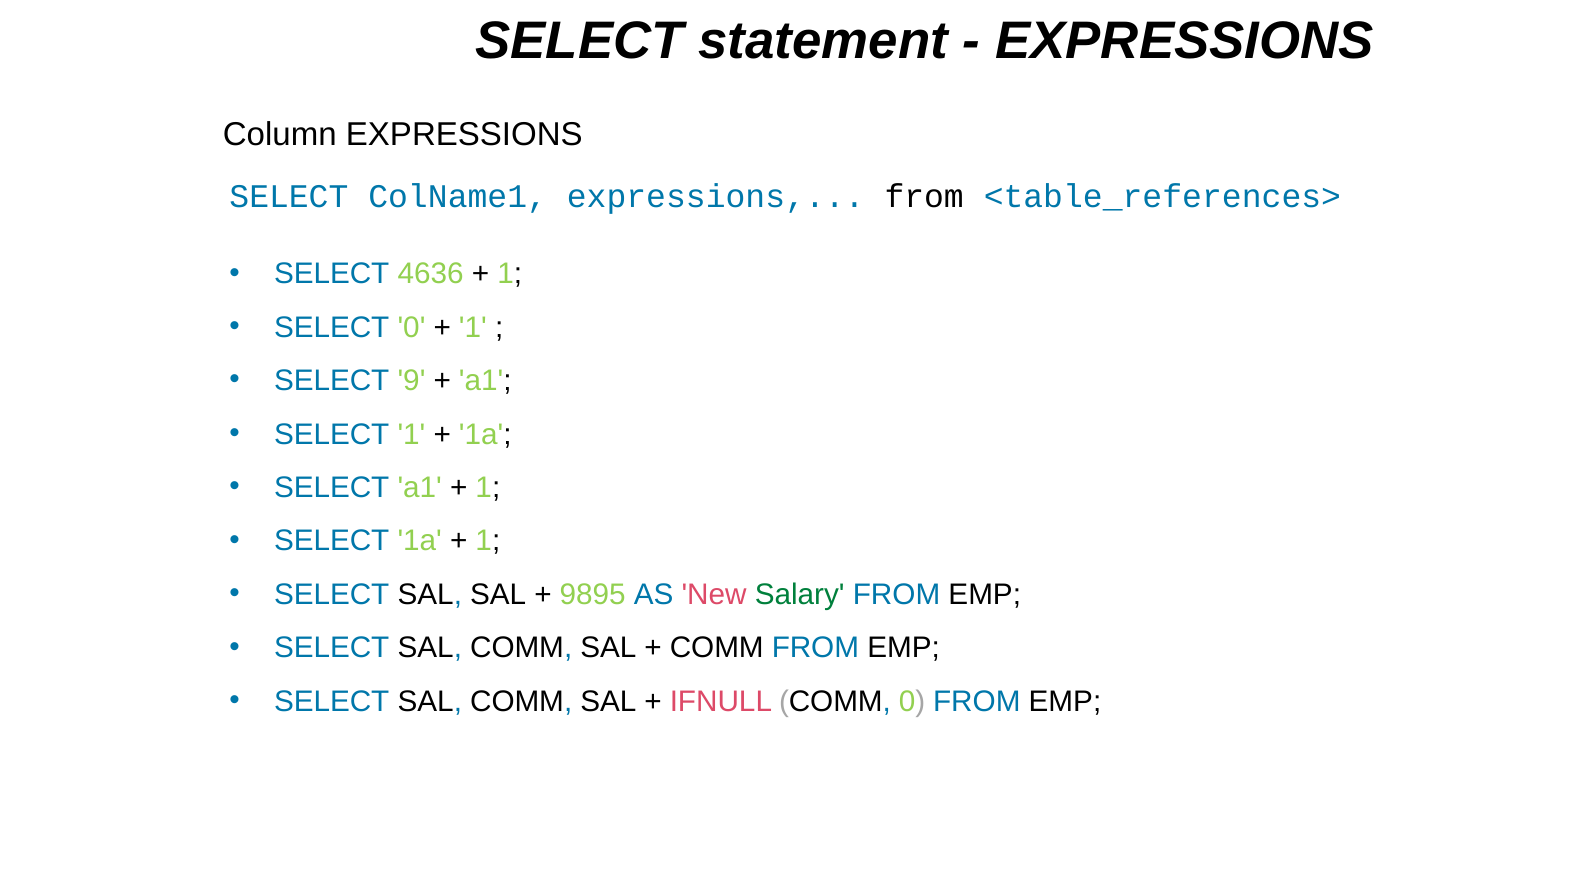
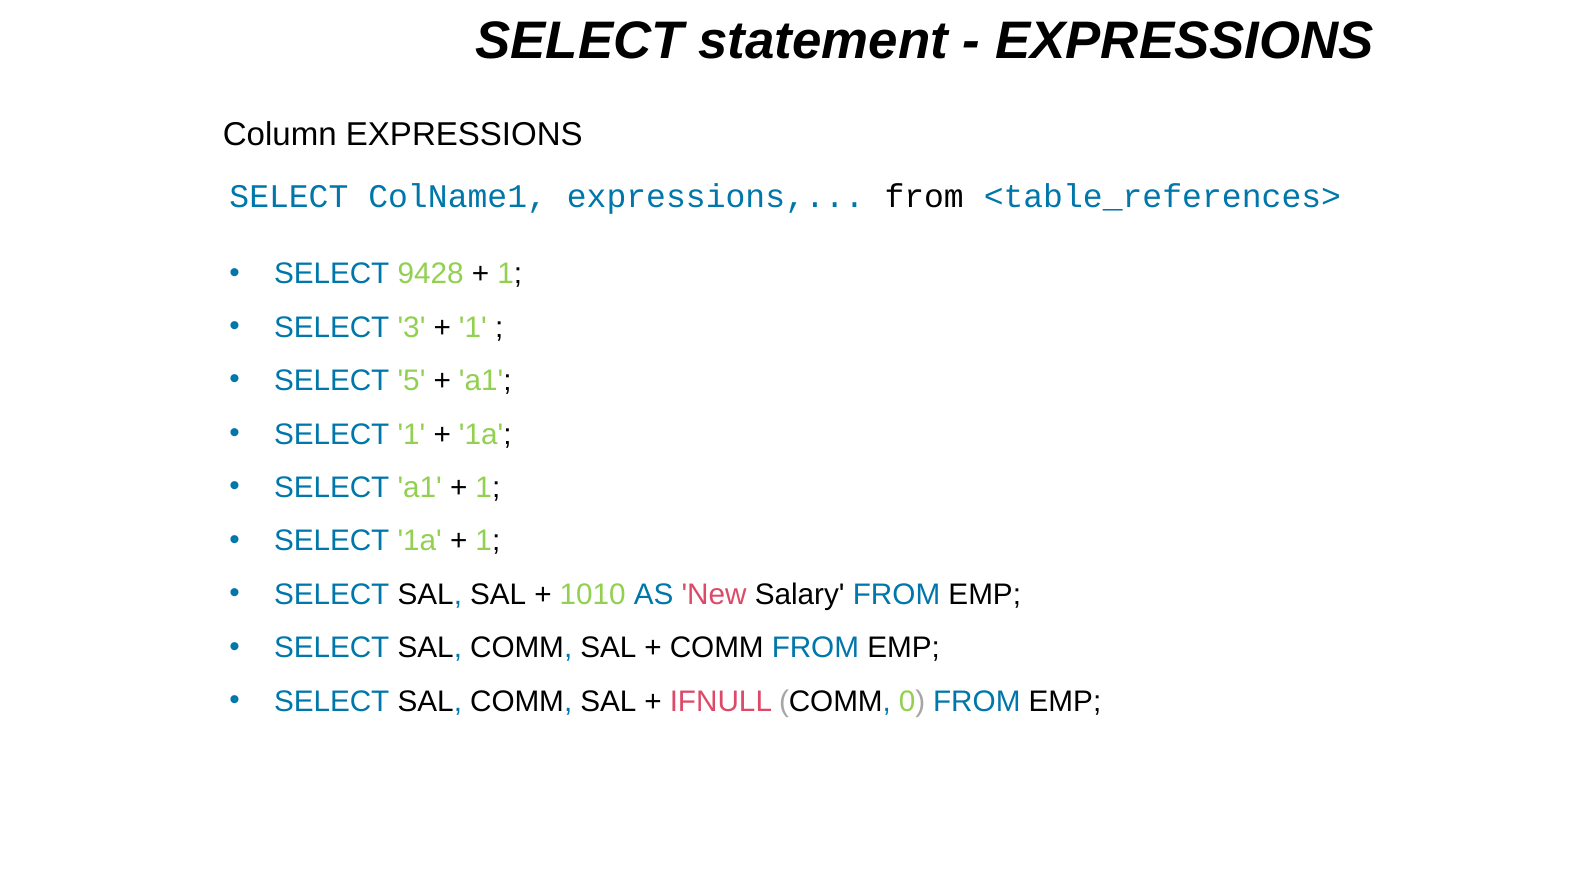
4636: 4636 -> 9428 (431, 274)
SELECT 0: 0 -> 3 (412, 327)
9: 9 -> 5 (412, 381)
9895: 9895 -> 1010 (593, 595)
Salary colour: green -> black (800, 595)
